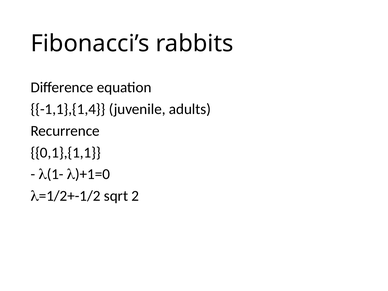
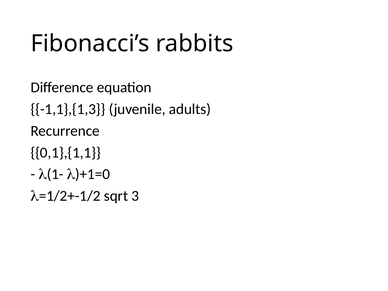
-1,1},{1,4: -1,1},{1,4 -> -1,1},{1,3 (68, 109)
2: 2 -> 3 (135, 196)
